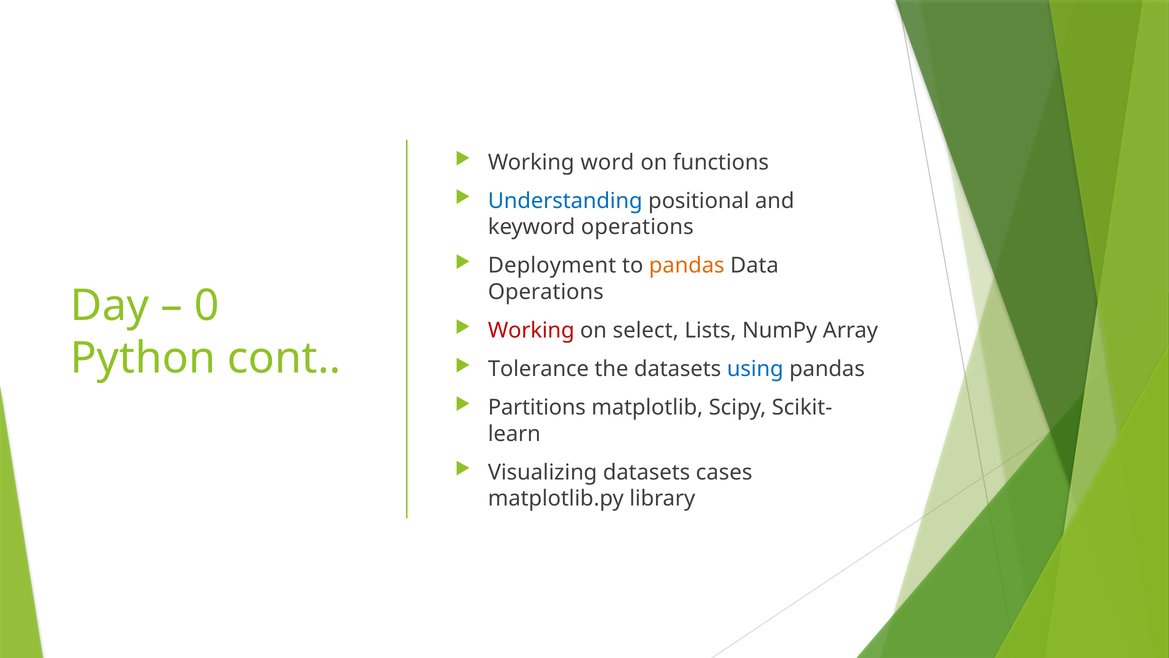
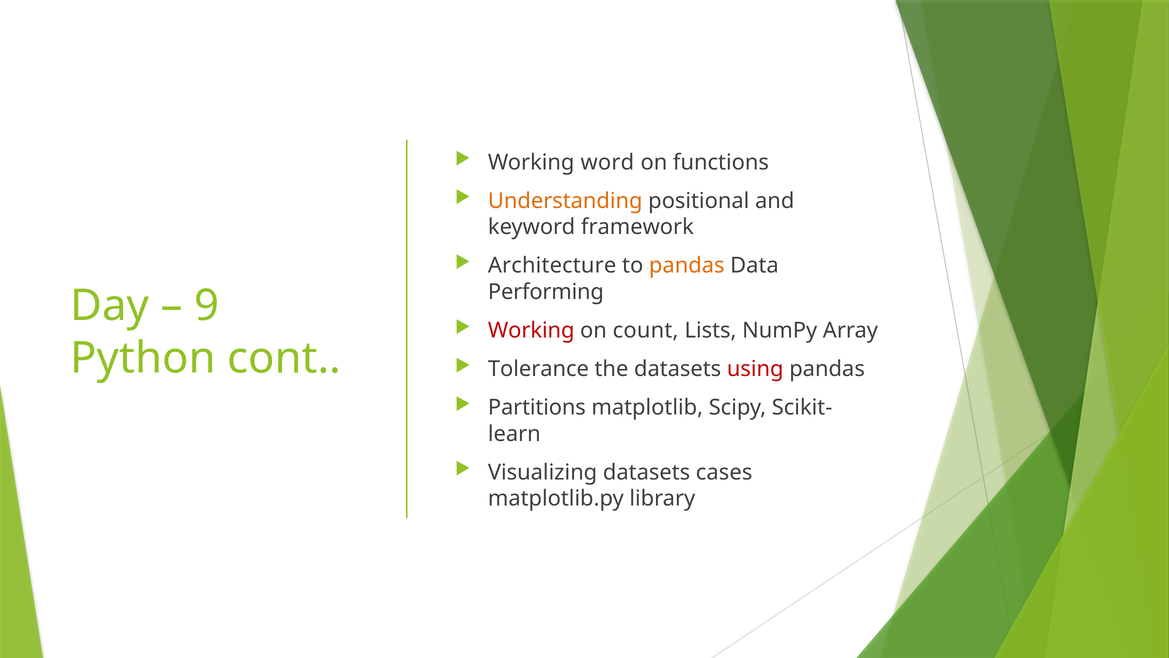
Understanding colour: blue -> orange (565, 201)
keyword operations: operations -> framework (637, 227)
Deployment: Deployment -> Architecture (552, 265)
Operations: Operations -> Performing (546, 292)
0: 0 -> 9 (207, 306)
select: select -> count (646, 330)
using colour: blue -> red (755, 369)
